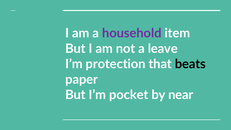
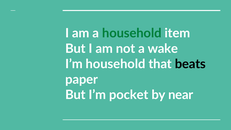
household colour: purple -> green (132, 33)
leave: leave -> wake (163, 49)
I’m protection: protection -> household (116, 64)
